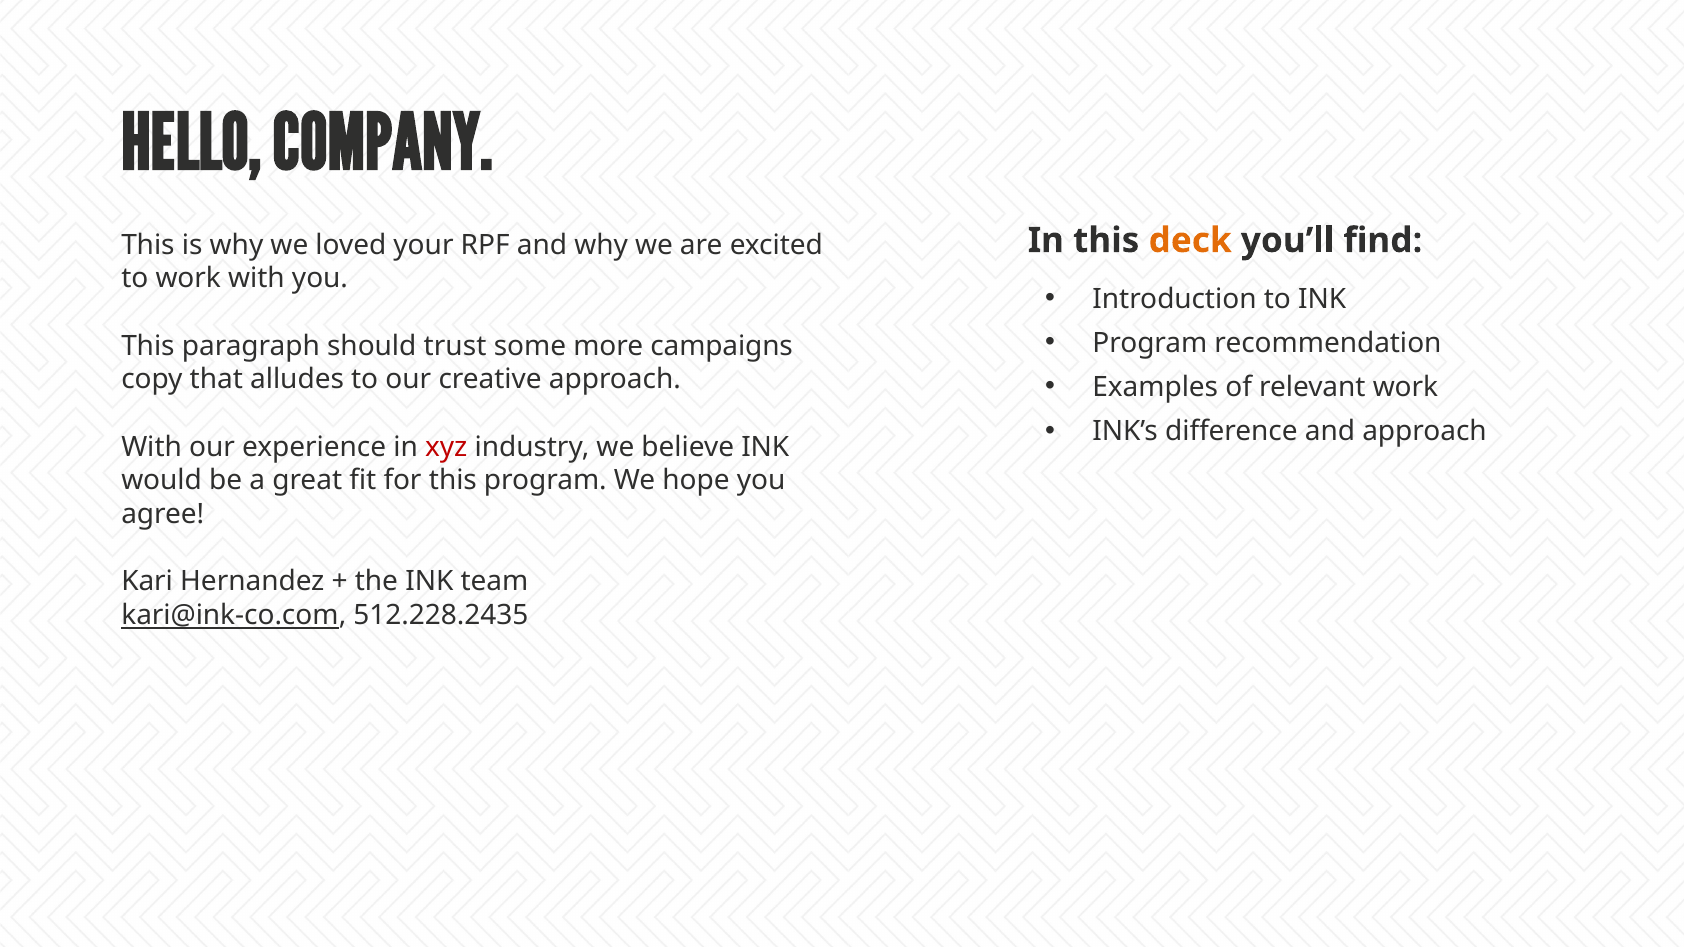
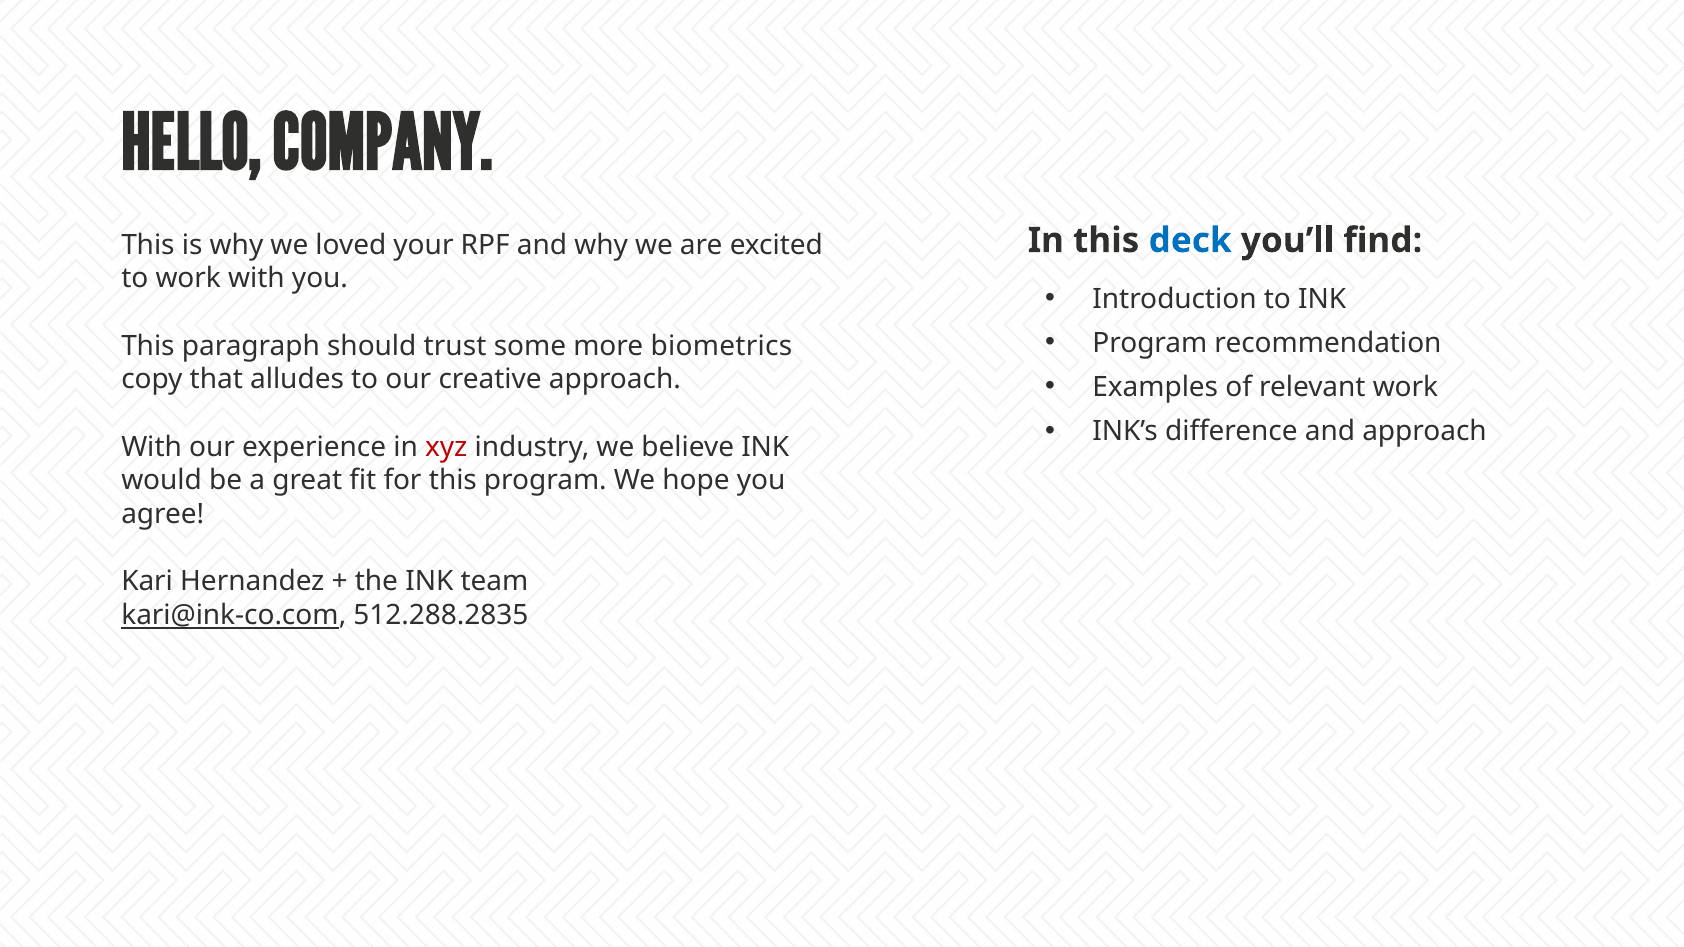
deck colour: orange -> blue (1190, 241)
campaigns: campaigns -> biometrics (721, 346)
512.228.2435: 512.228.2435 -> 512.288.2835 (441, 615)
